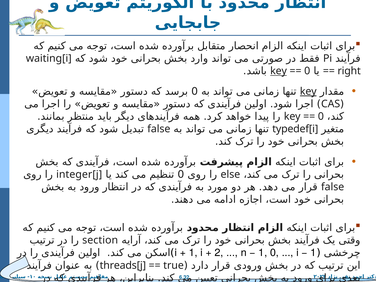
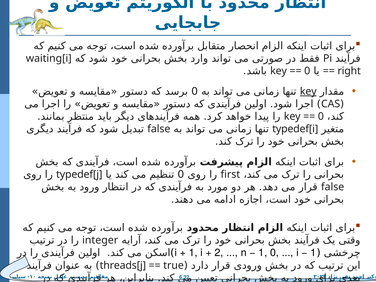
key underline: present -> none (279, 71)
integer[j: integer[j -> typedef[j (79, 174)
else: else -> first (230, 174)
section: section -> integer (100, 240)
